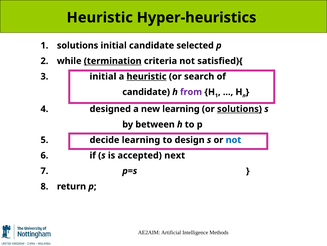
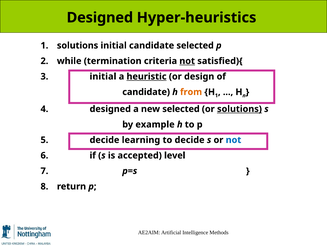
Heuristic: Heuristic -> Designed (100, 18)
termination underline: present -> none (113, 61)
not underline: none -> present (187, 61)
search: search -> design (199, 76)
from colour: purple -> orange (191, 92)
new learning: learning -> selected (181, 109)
between: between -> example (155, 124)
to design: design -> decide (190, 140)
next: next -> level (175, 155)
